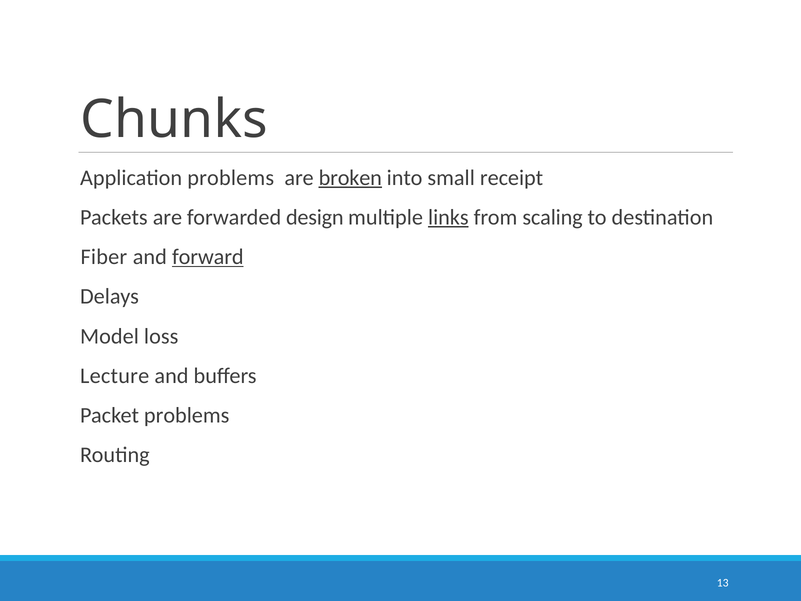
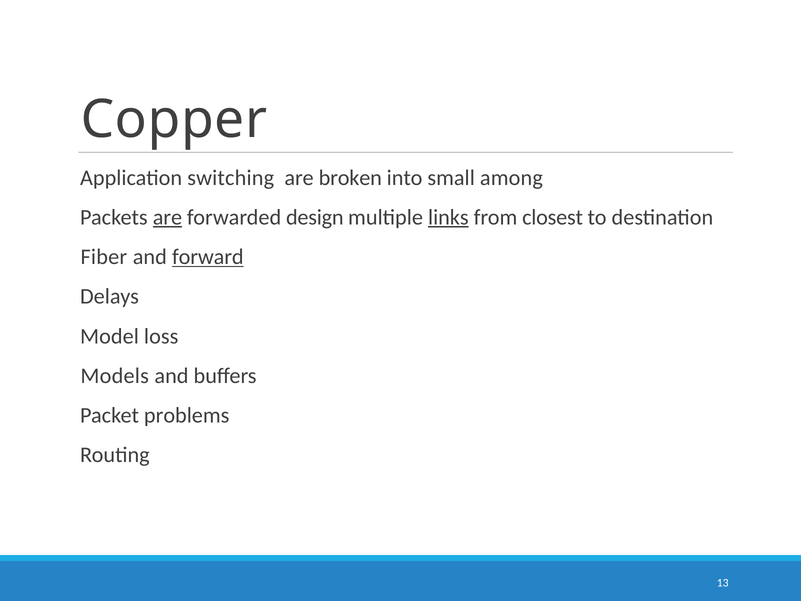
Chunks: Chunks -> Copper (174, 120)
Application problems: problems -> switching (231, 178)
broken underline: present -> none (350, 178)
receipt: receipt -> among (511, 178)
are underline: none -> present (167, 217)
scaling: scaling -> closest (553, 217)
Lecture: Lecture -> Models (115, 376)
